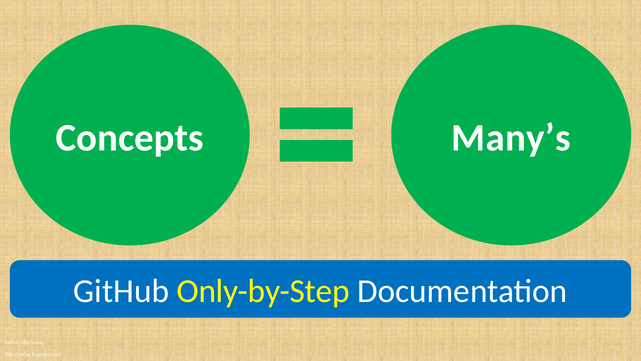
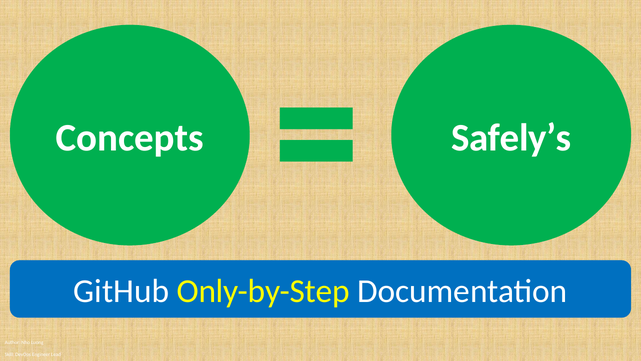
Many’s: Many’s -> Safely’s (511, 138)
